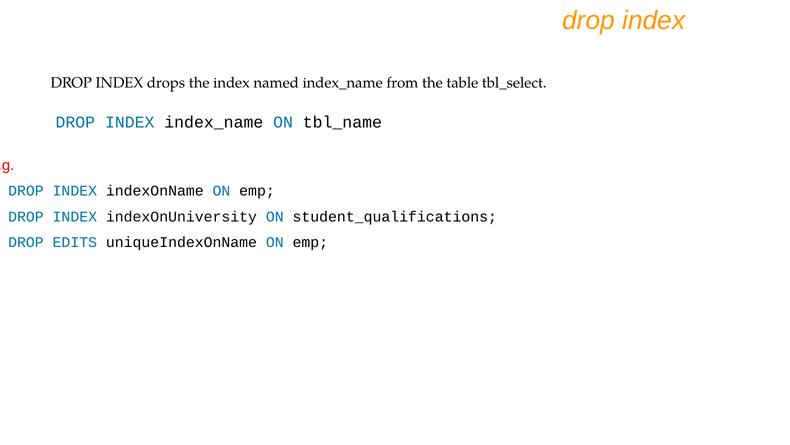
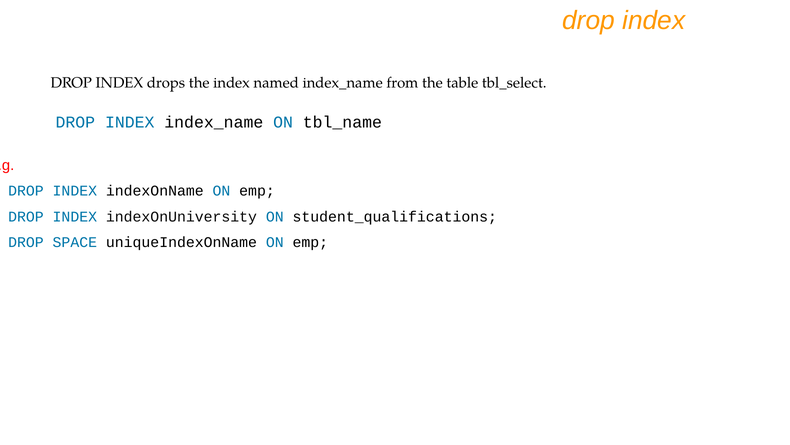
EDITS: EDITS -> SPACE (75, 242)
